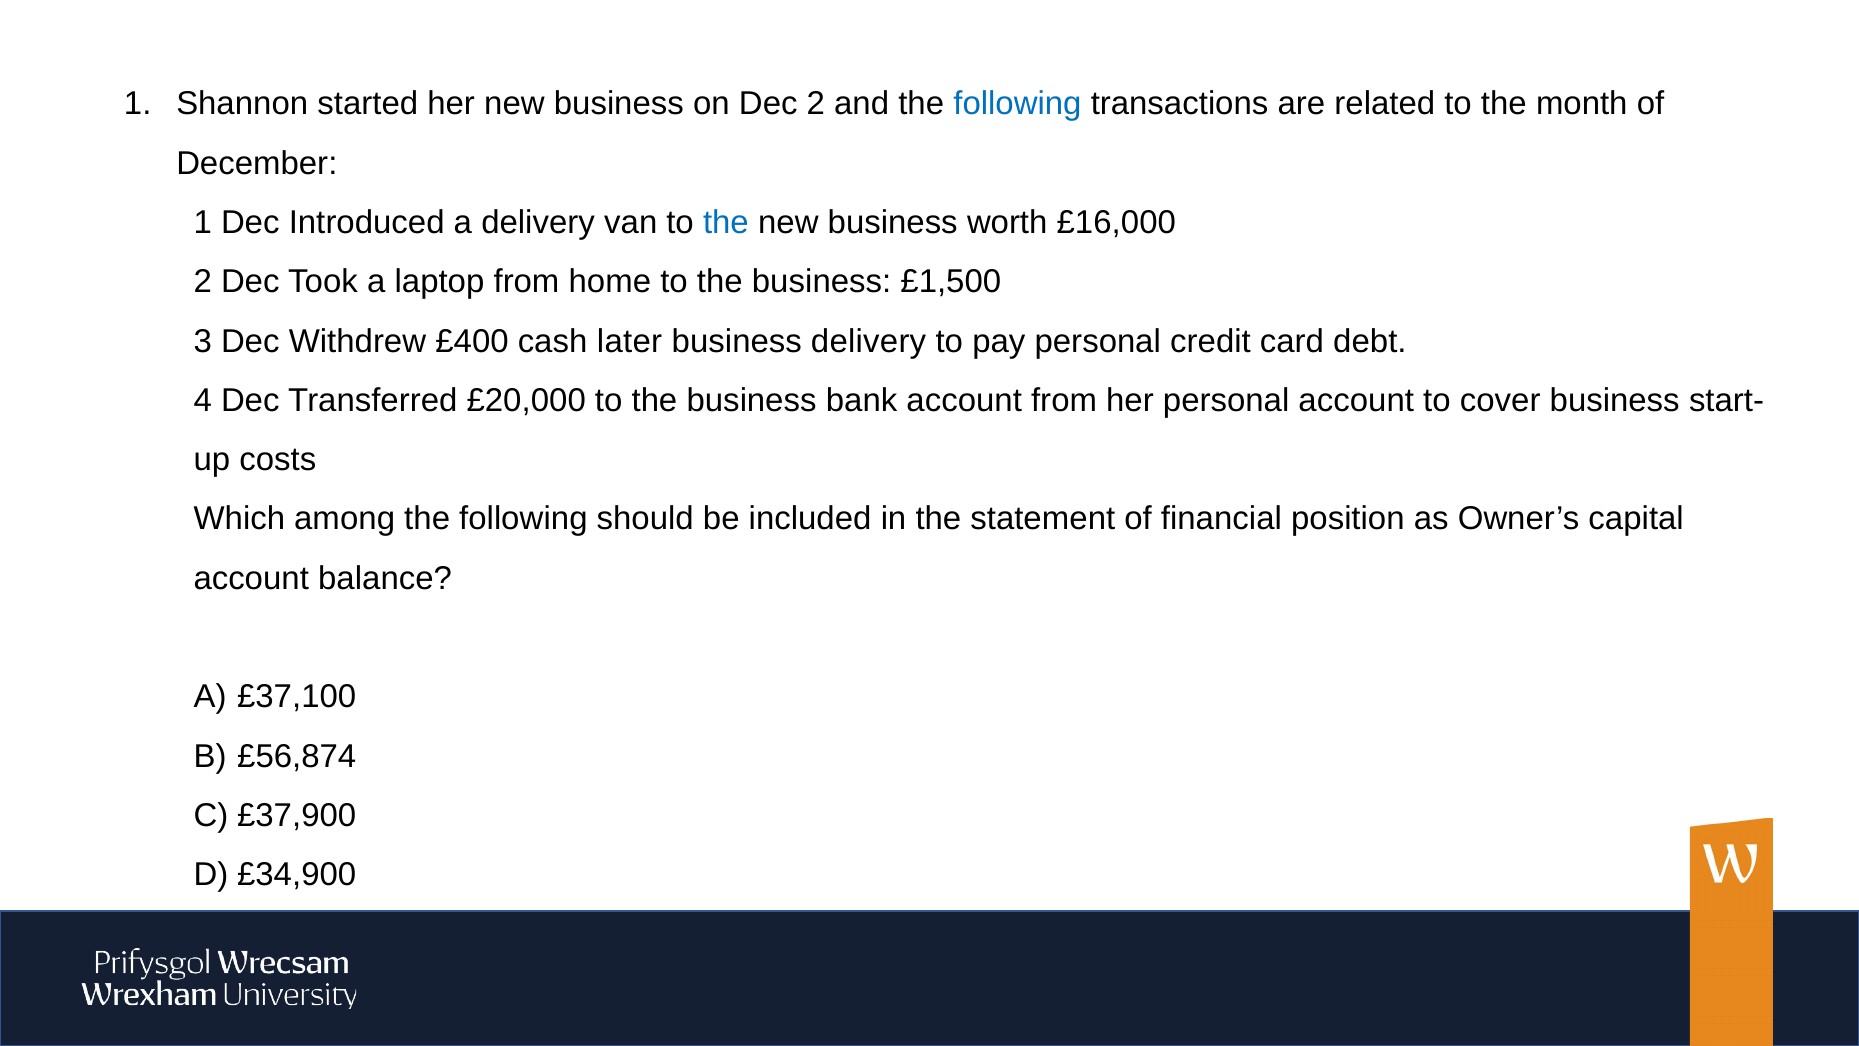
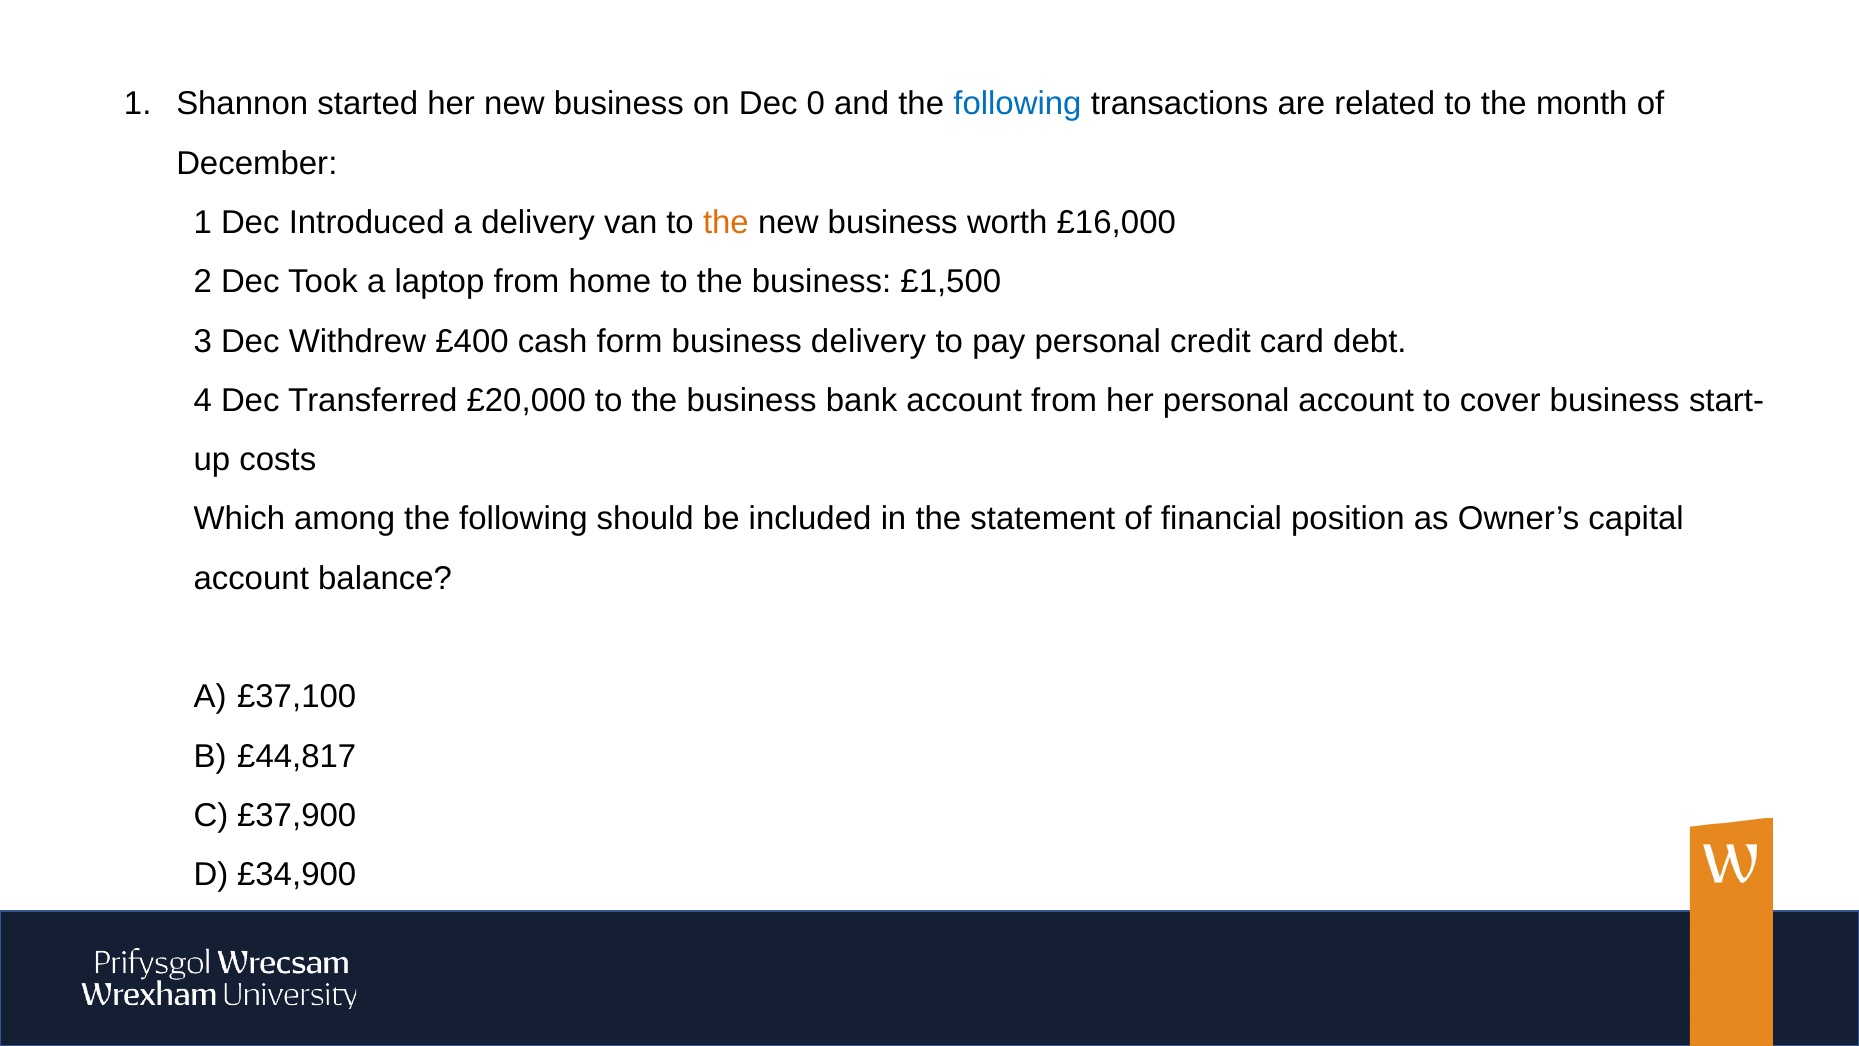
Dec 2: 2 -> 0 (816, 104)
the colour: blue -> orange (726, 223)
later: later -> form (630, 341)
£56,874: £56,874 -> £44,817 (297, 756)
